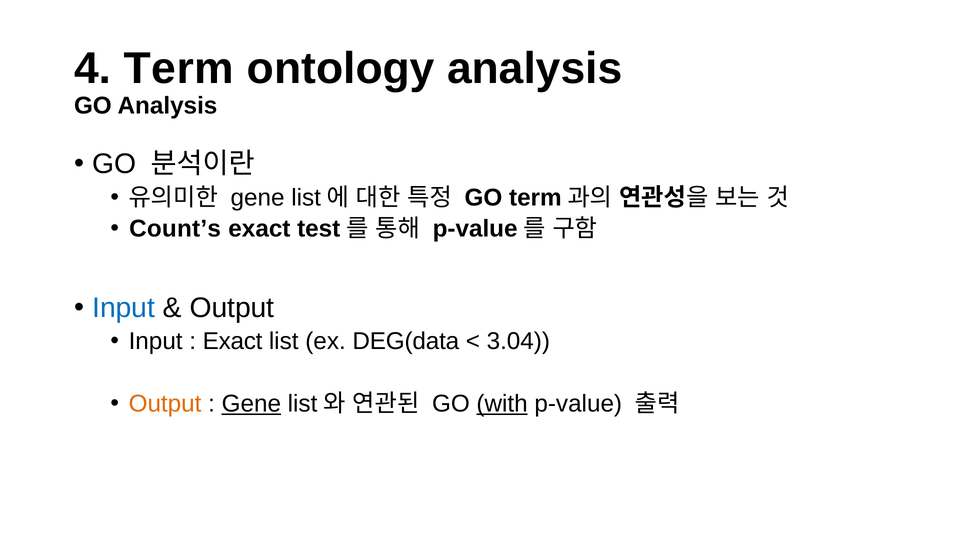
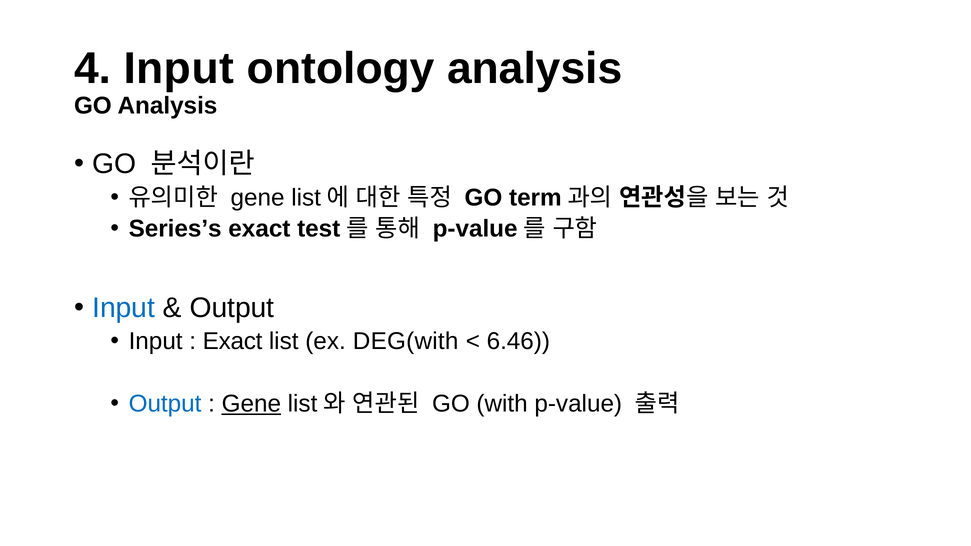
4 Term: Term -> Input (179, 68)
Count’s: Count’s -> Series’s (175, 229)
DEG(data: DEG(data -> DEG(with (406, 342)
3.04: 3.04 -> 6.46 (518, 342)
Output colour: orange -> blue (165, 404)
with underline: present -> none (502, 404)
